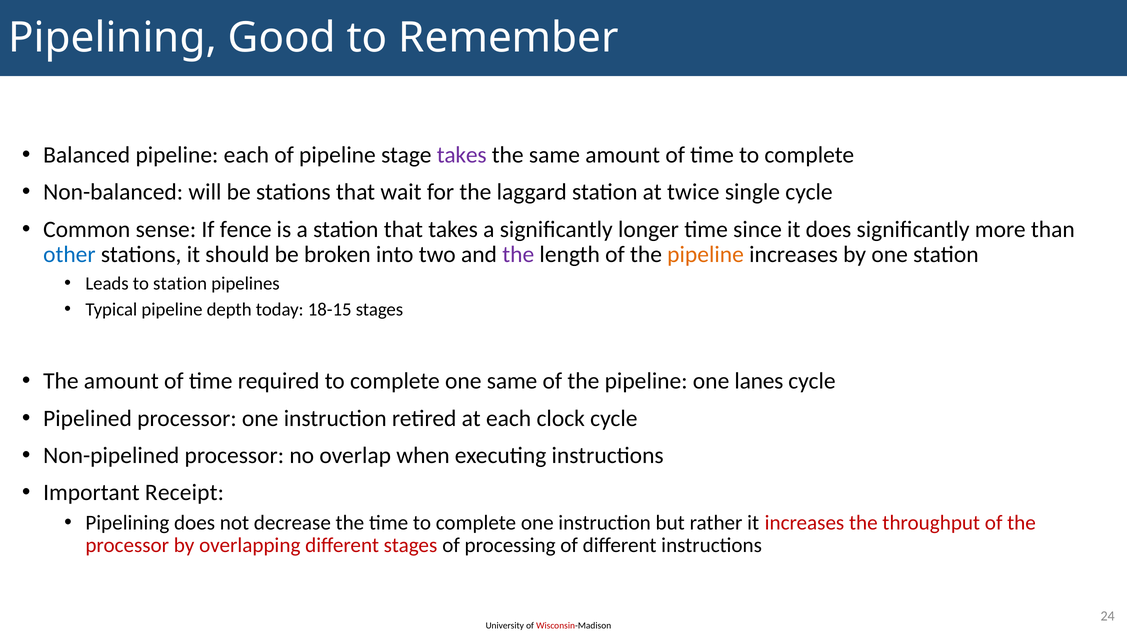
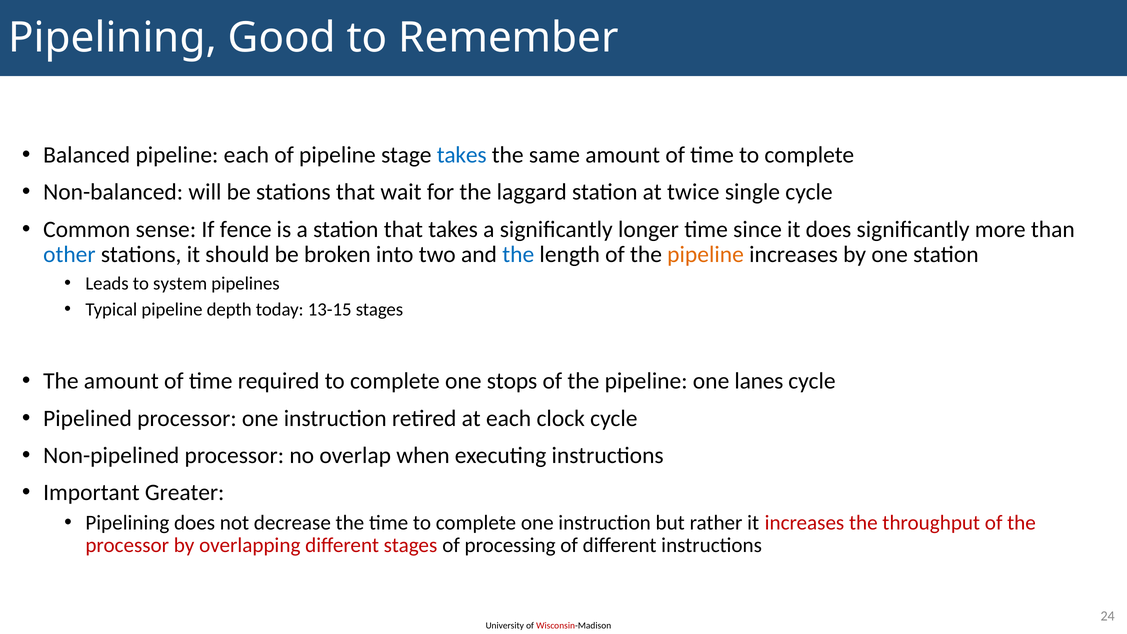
takes colour: purple -> blue (462, 155)
the colour: purple -> blue (518, 255)
to station: station -> system (180, 283)
18-15: 18-15 -> 13-15 (330, 309)
one same: same -> stops (512, 381)
Receipt: Receipt -> Greater (185, 493)
